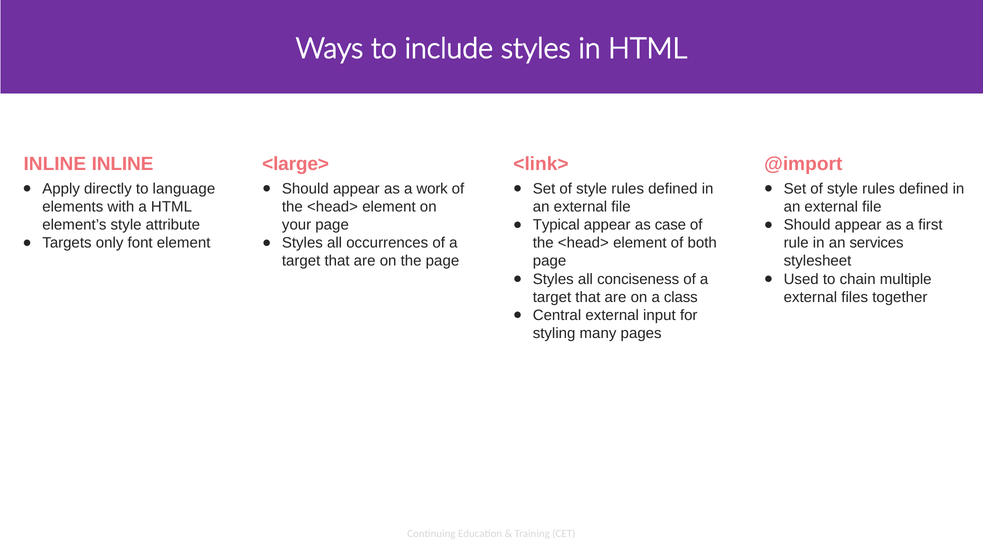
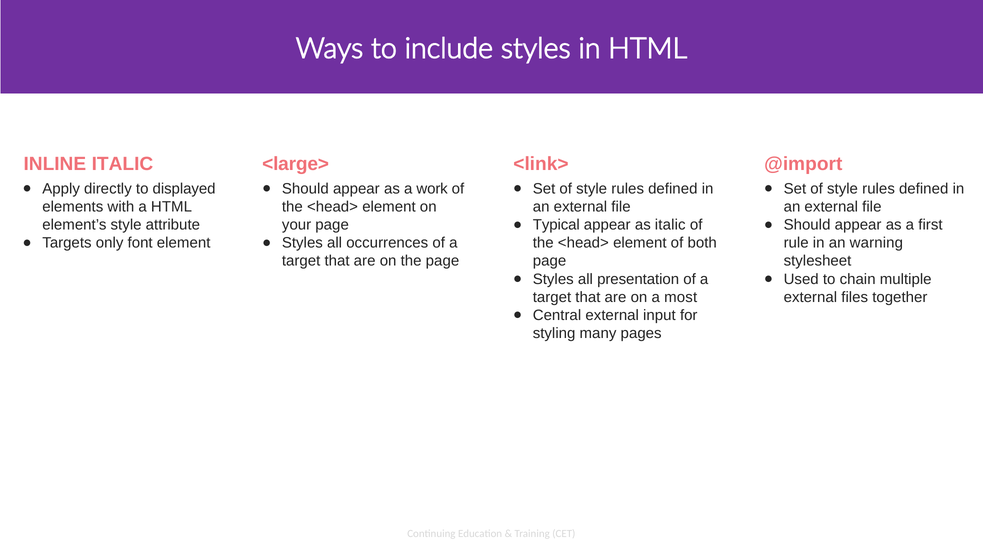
INLINE INLINE: INLINE -> ITALIC (122, 164)
language: language -> displayed (184, 189)
as case: case -> italic (670, 225)
services: services -> warning (876, 243)
conciseness: conciseness -> presentation (638, 279)
class: class -> most (681, 297)
